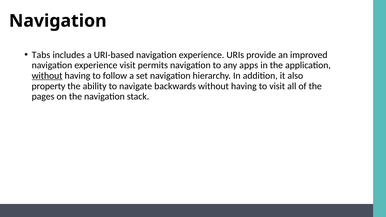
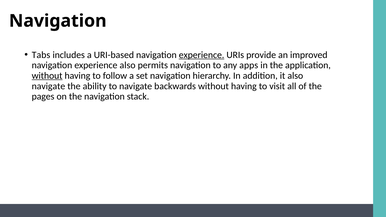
experience underline: none -> present (202, 55)
experience visit: visit -> also (128, 65)
property: property -> navigate (48, 86)
